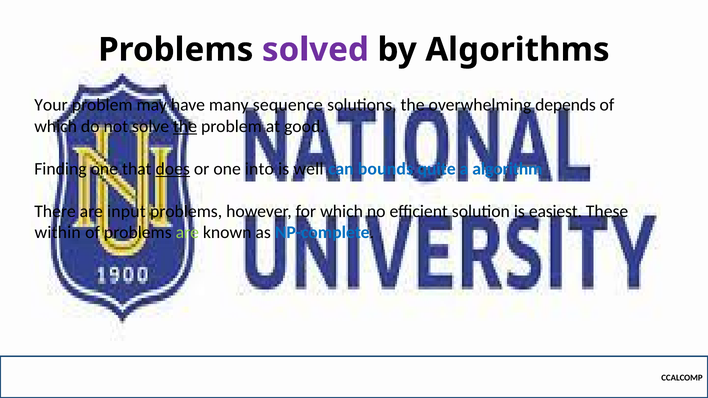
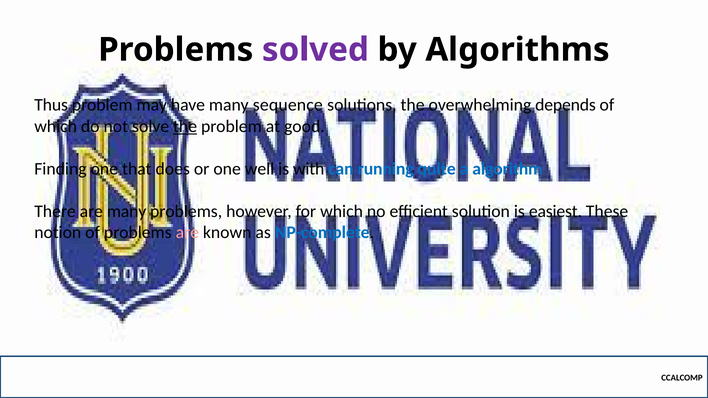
Your: Your -> Thus (51, 105)
does underline: present -> none (173, 169)
into: into -> well (259, 169)
well: well -> with (309, 169)
bounds: bounds -> running (386, 169)
are input: input -> many (127, 211)
within: within -> notion (58, 233)
are colour: light green -> pink (187, 233)
